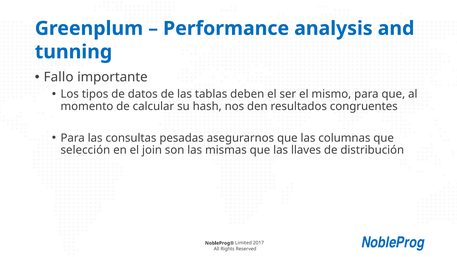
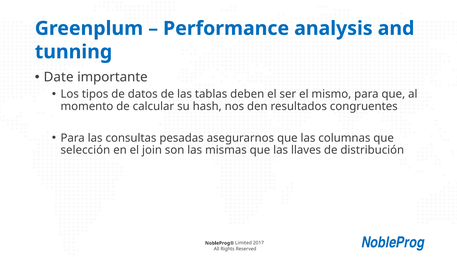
Fallo: Fallo -> Date (59, 77)
